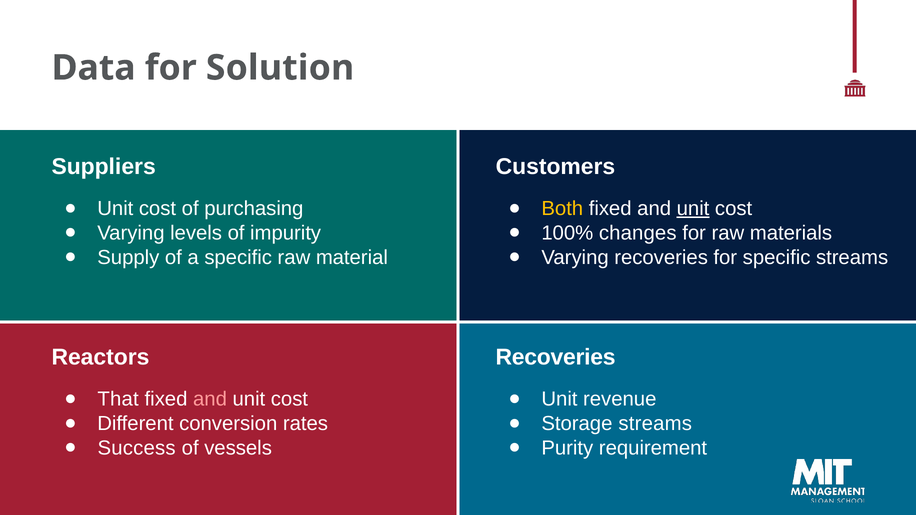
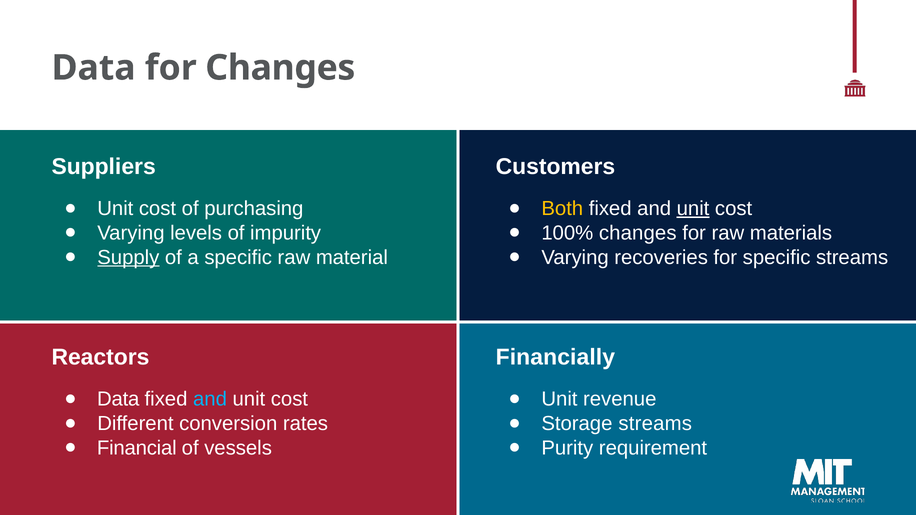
for Solution: Solution -> Changes (280, 68)
Supply underline: none -> present (128, 257)
Reactors Recoveries: Recoveries -> Financially (555, 357)
That: That -> Data (118, 399)
and colour: pink -> light blue (210, 399)
Success: Success -> Financial (137, 448)
